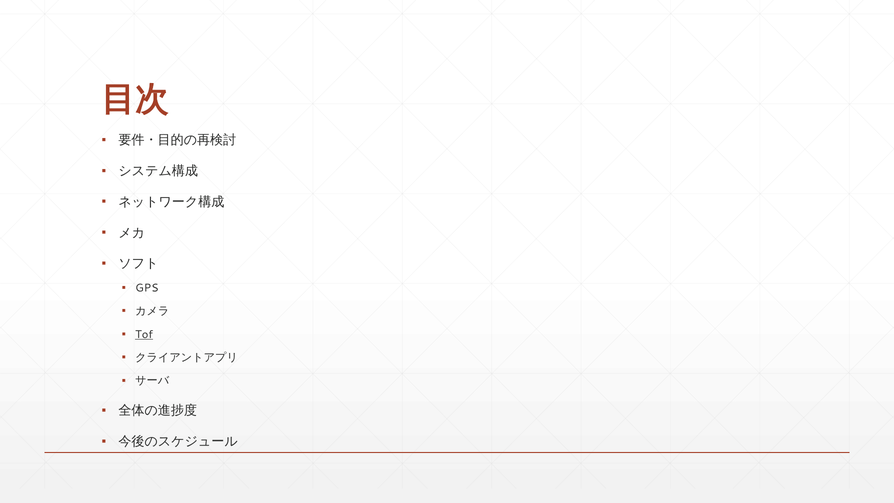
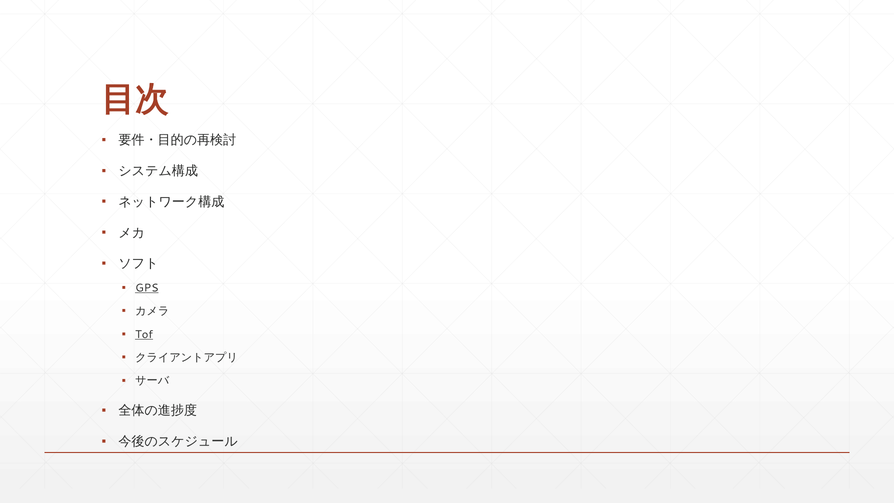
GPS underline: none -> present (147, 288)
